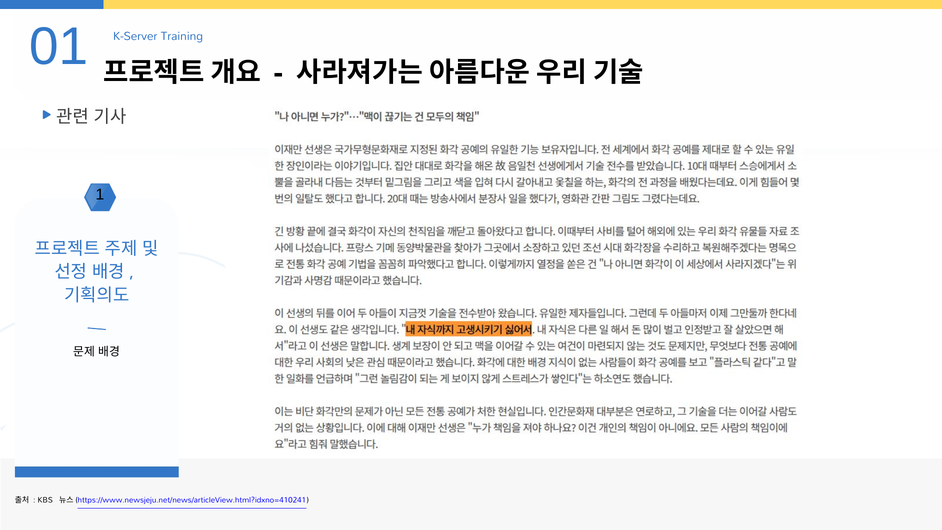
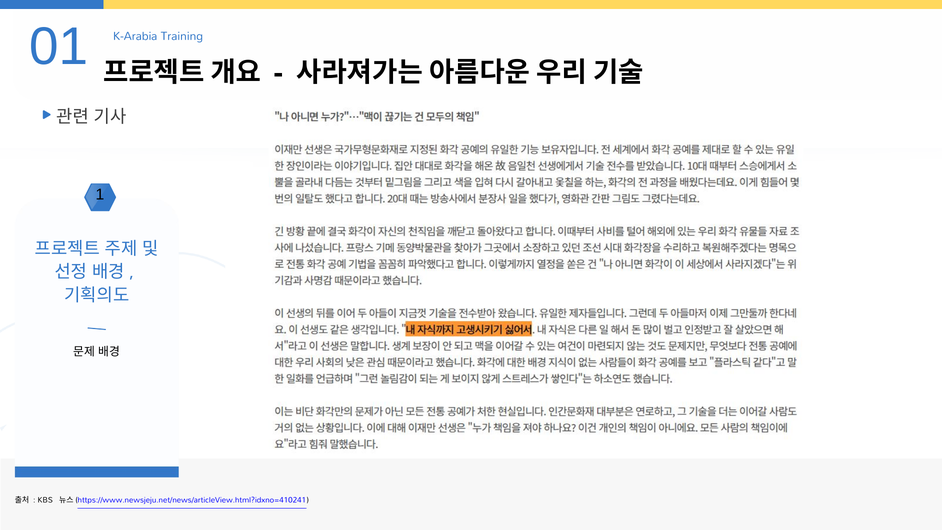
K-Server: K-Server -> K-Arabia (135, 36)
